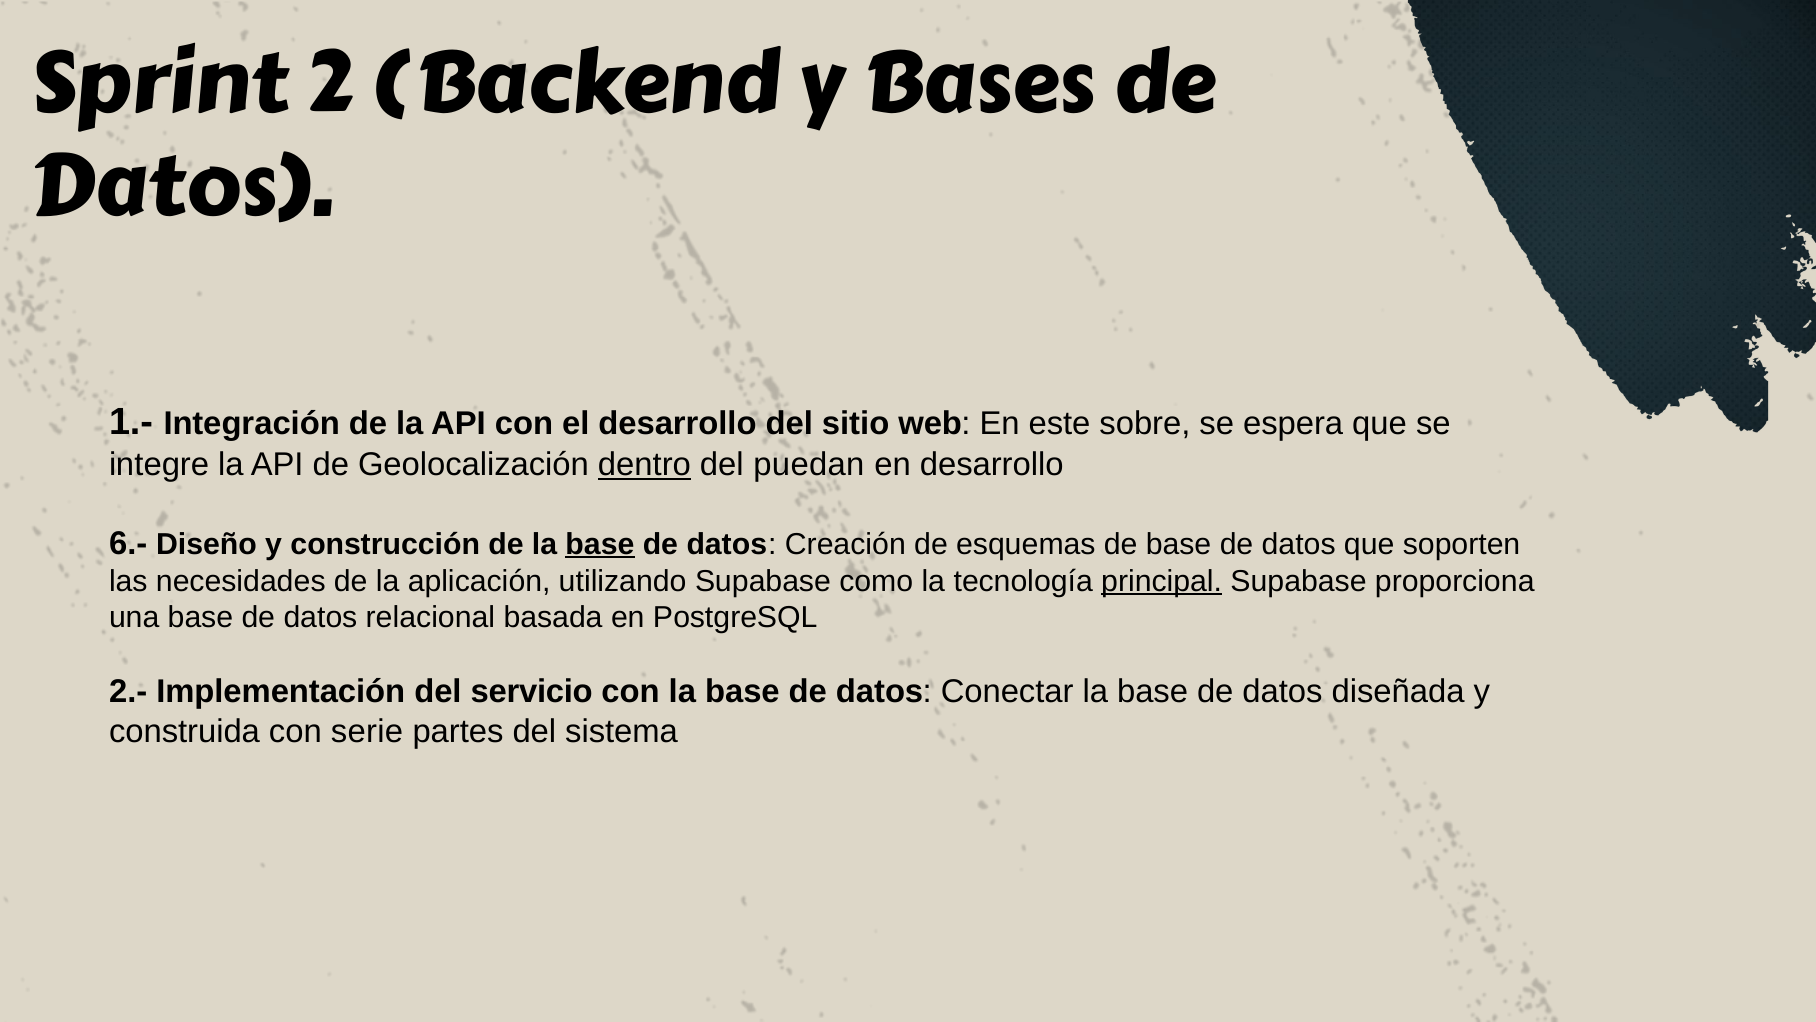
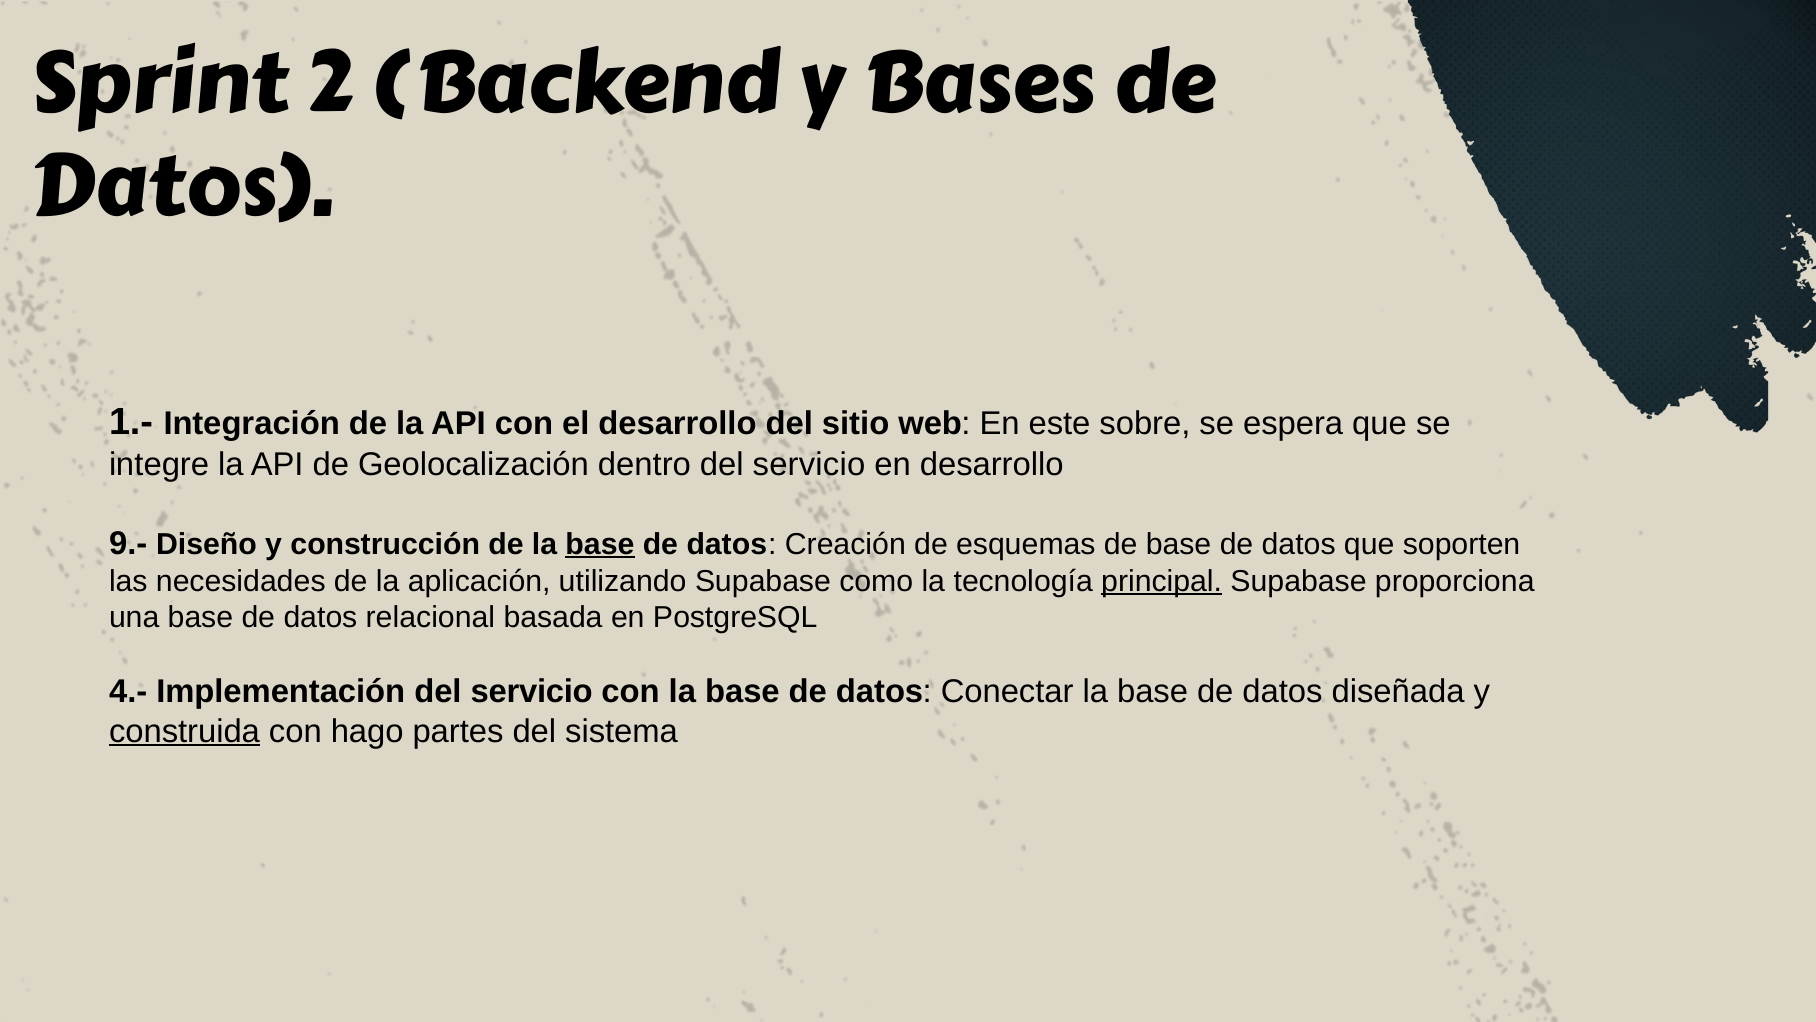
dentro underline: present -> none (644, 464)
puedan: puedan -> servicio (809, 464)
6.-: 6.- -> 9.- (128, 543)
2.-: 2.- -> 4.- (128, 691)
construida underline: none -> present (184, 731)
serie: serie -> hago (367, 731)
